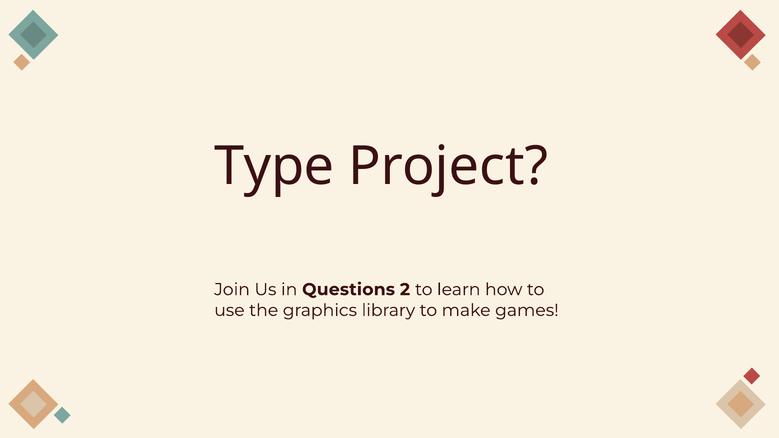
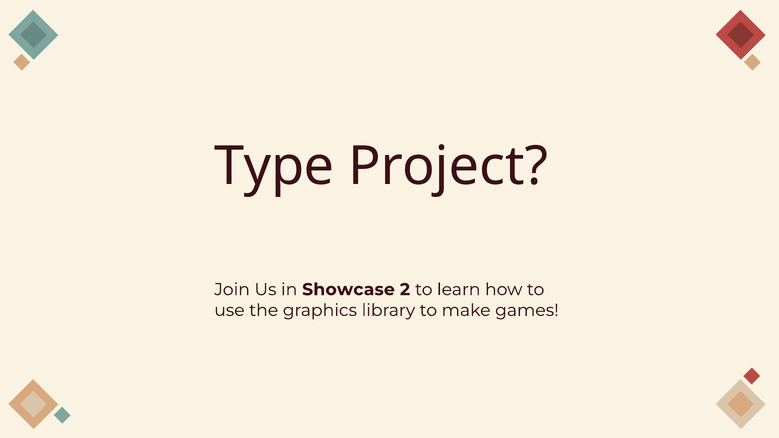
Questions: Questions -> Showcase (348, 290)
